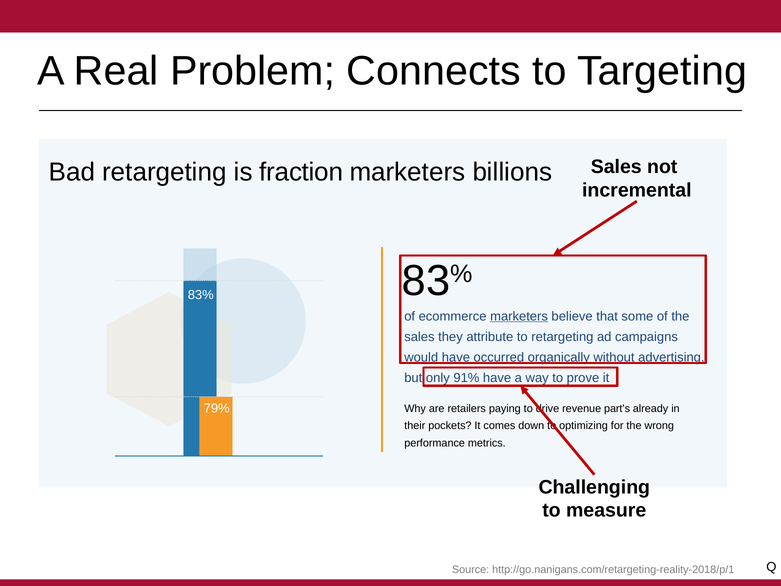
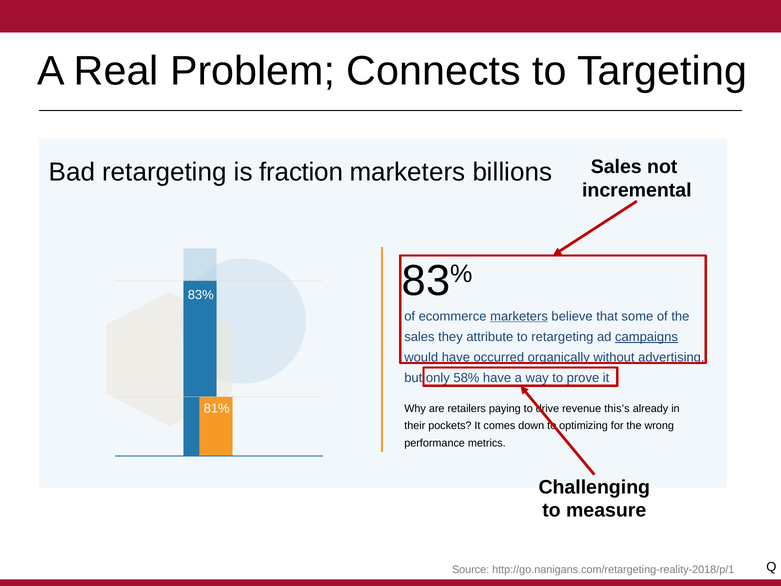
campaigns underline: none -> present (647, 337)
91%: 91% -> 58% (466, 378)
79%: 79% -> 81% (217, 408)
part’s: part’s -> this’s (617, 408)
